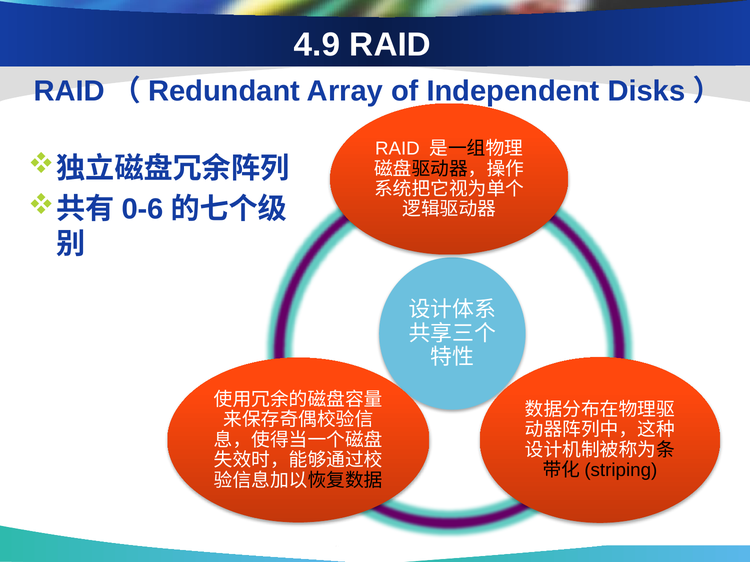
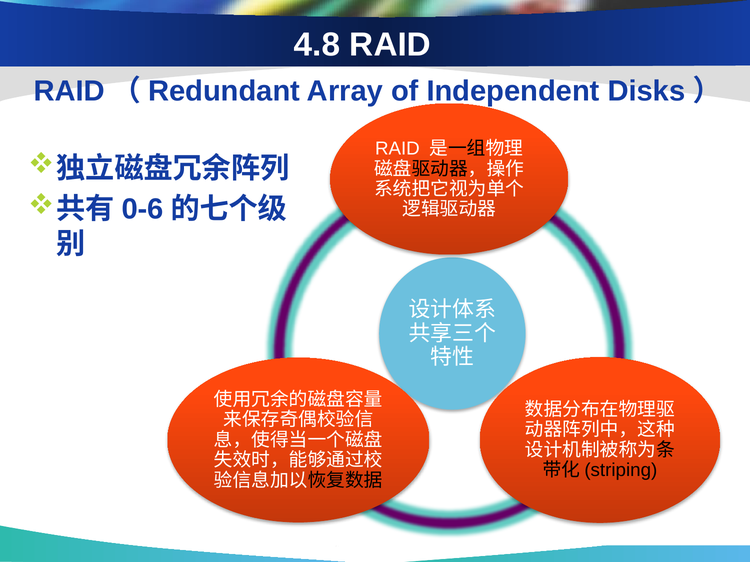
4.9: 4.9 -> 4.8 (317, 45)
